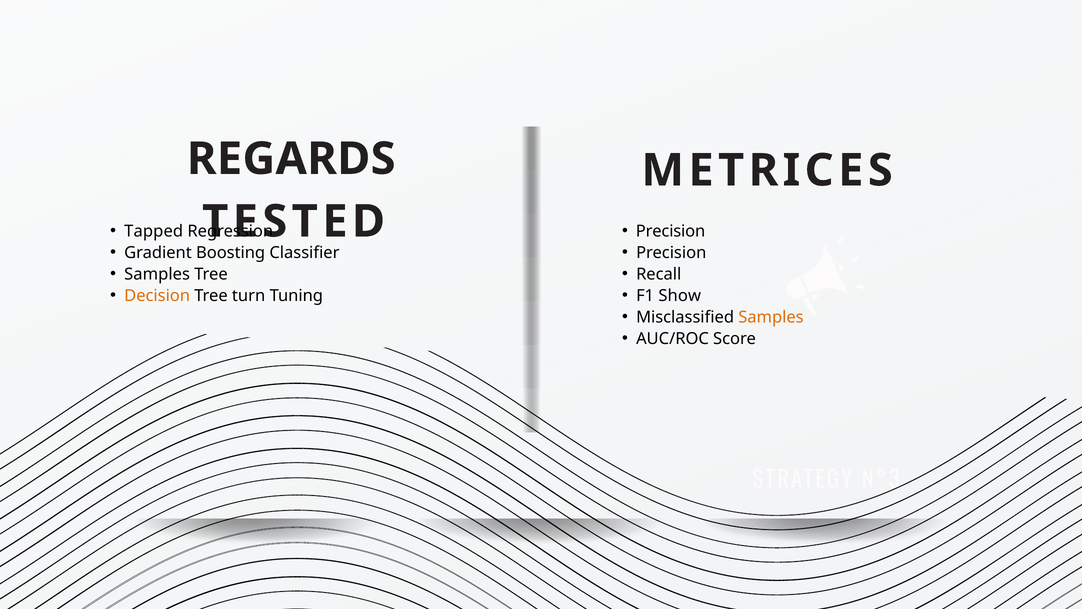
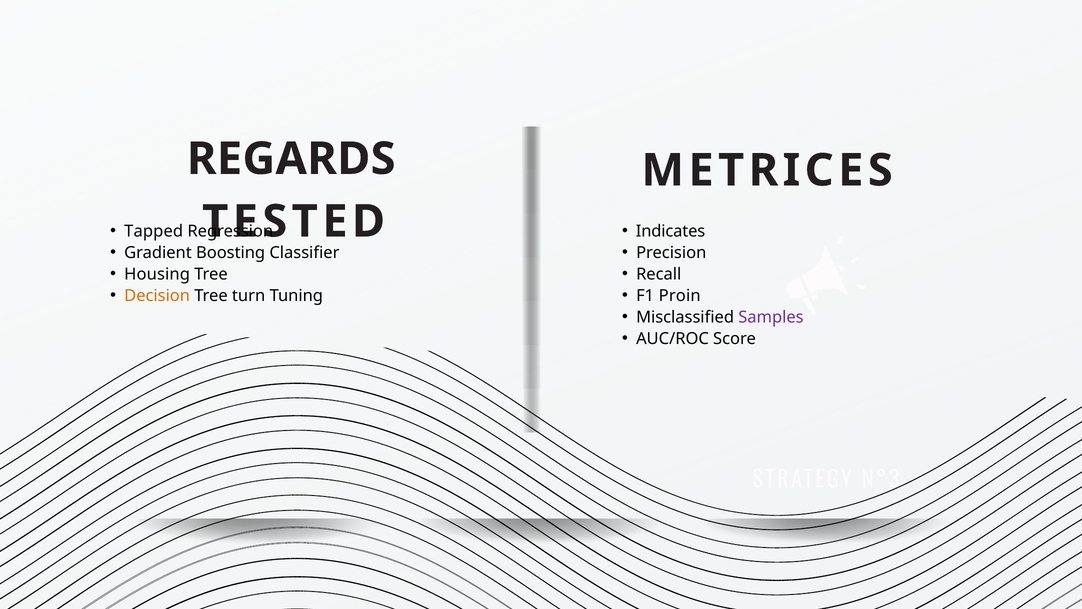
Precision: Precision -> Indicates (671, 231)
Samples: Samples -> Housing (157, 274)
Show: Show -> Proin (680, 296)
Samples colour: orange -> purple (771, 317)
